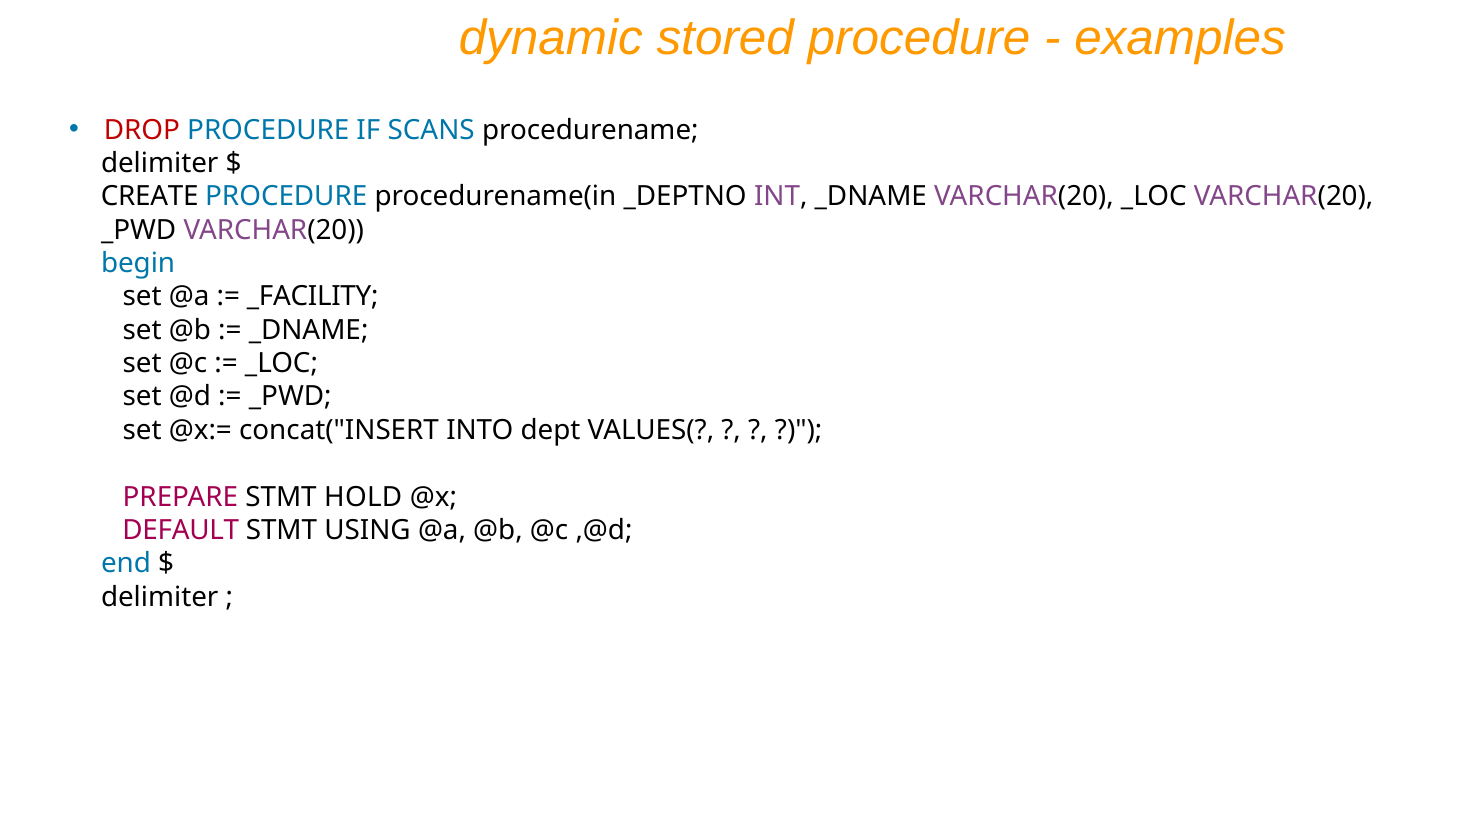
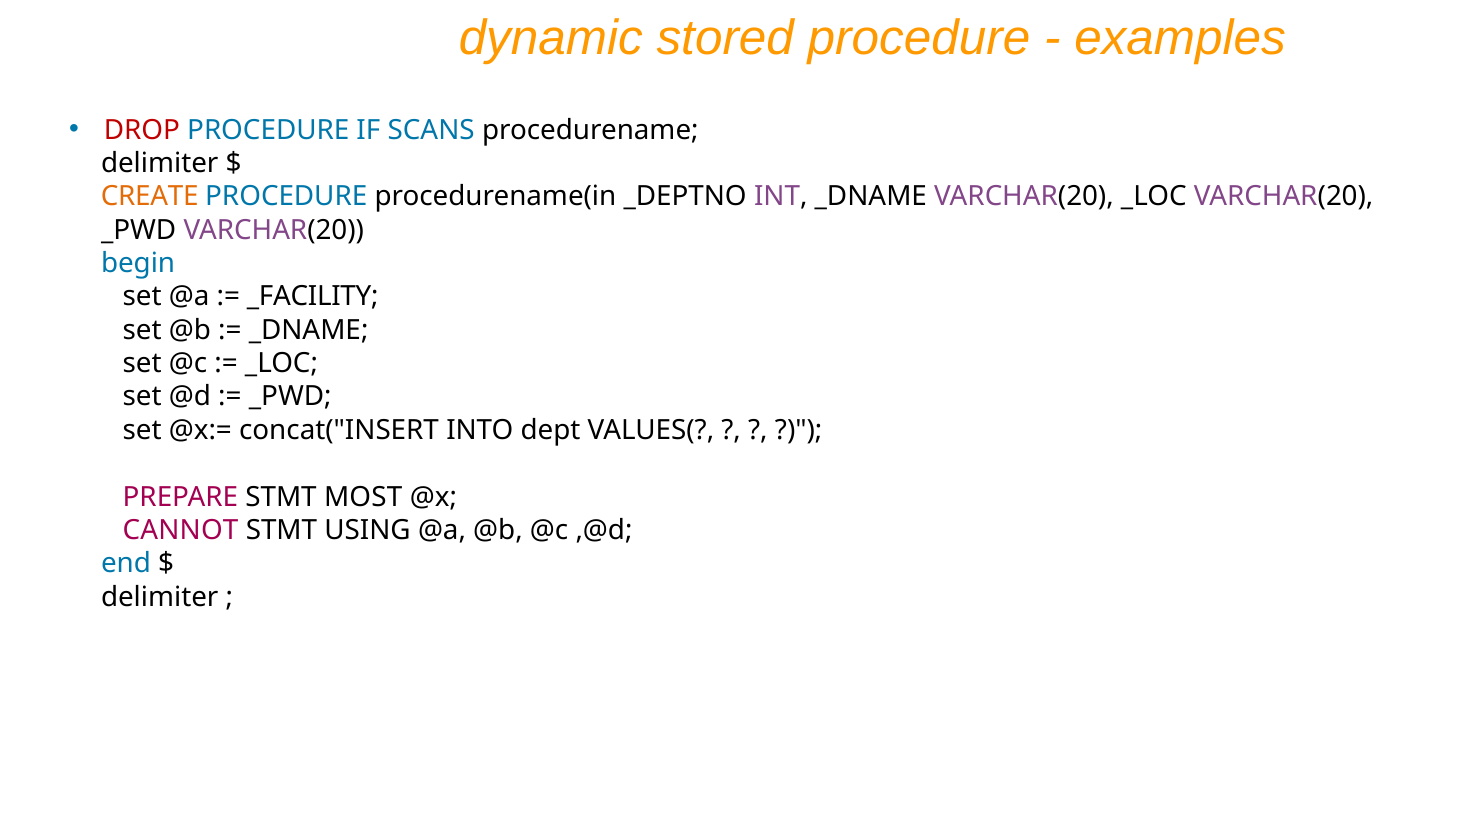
CREATE colour: black -> orange (150, 197)
HOLD: HOLD -> MOST (363, 497)
DEFAULT: DEFAULT -> CANNOT (181, 530)
